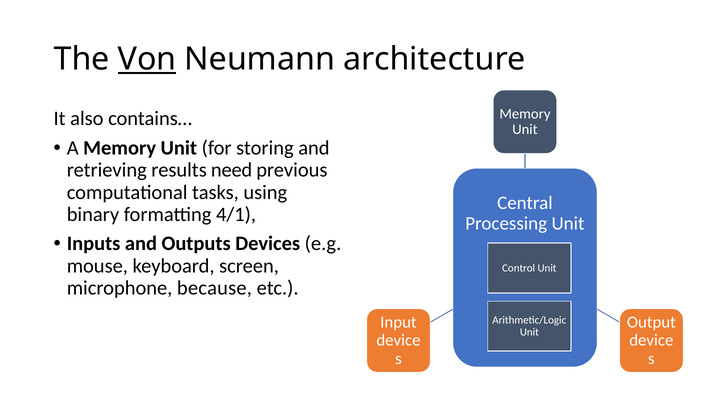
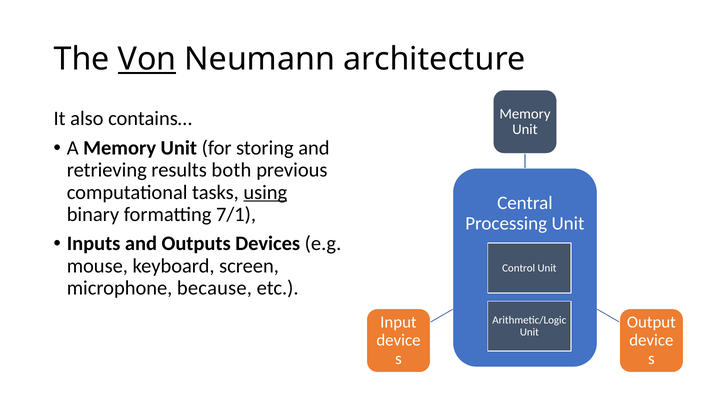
need: need -> both (231, 170)
using underline: none -> present (265, 192)
4/1: 4/1 -> 7/1 (236, 215)
